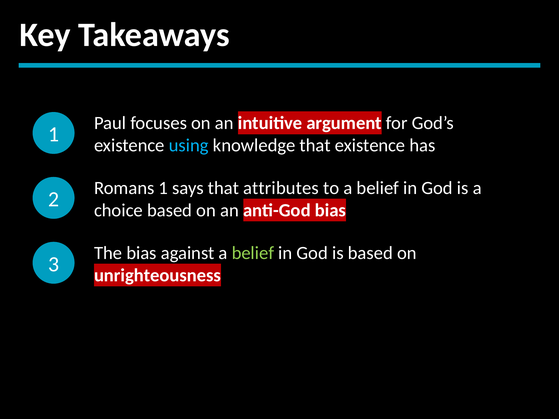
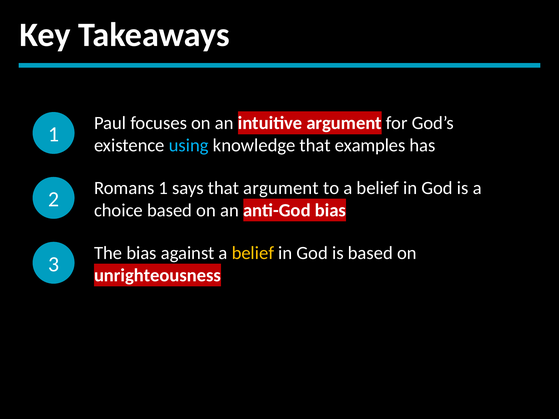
that existence: existence -> examples (370, 146)
that attributes: attributes -> argument (281, 188)
belief colour: light green -> yellow (253, 253)
